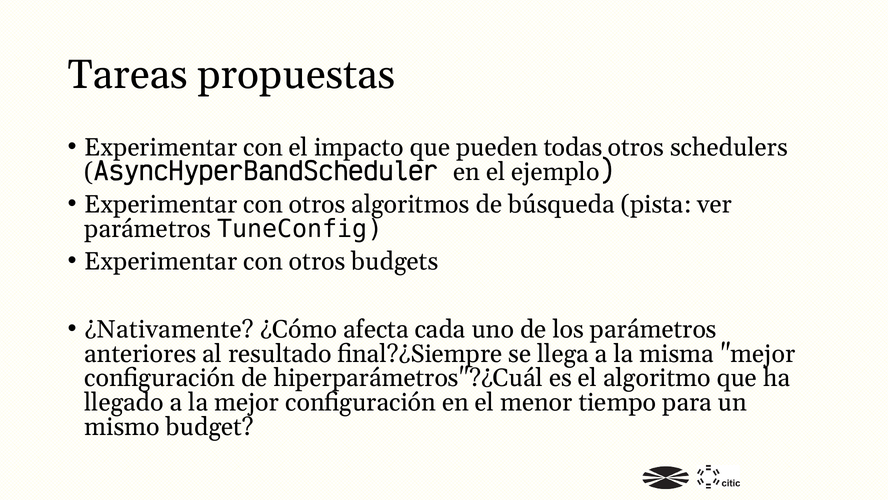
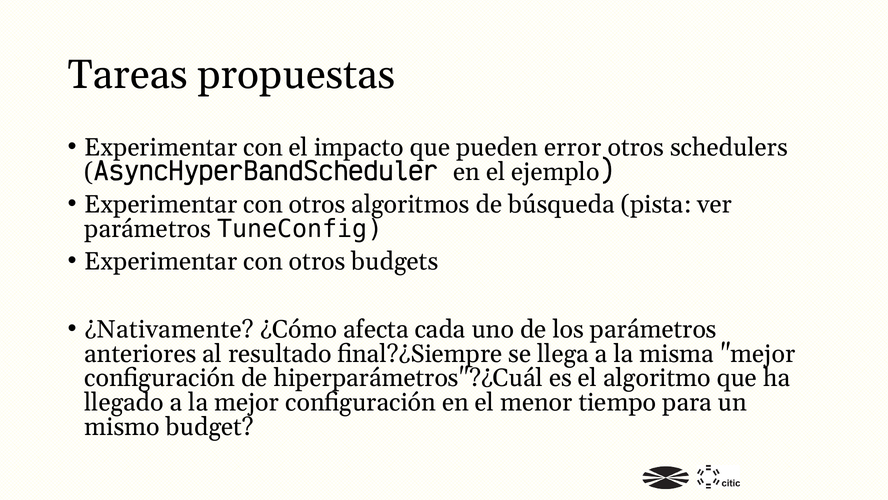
todas: todas -> error (573, 147)
